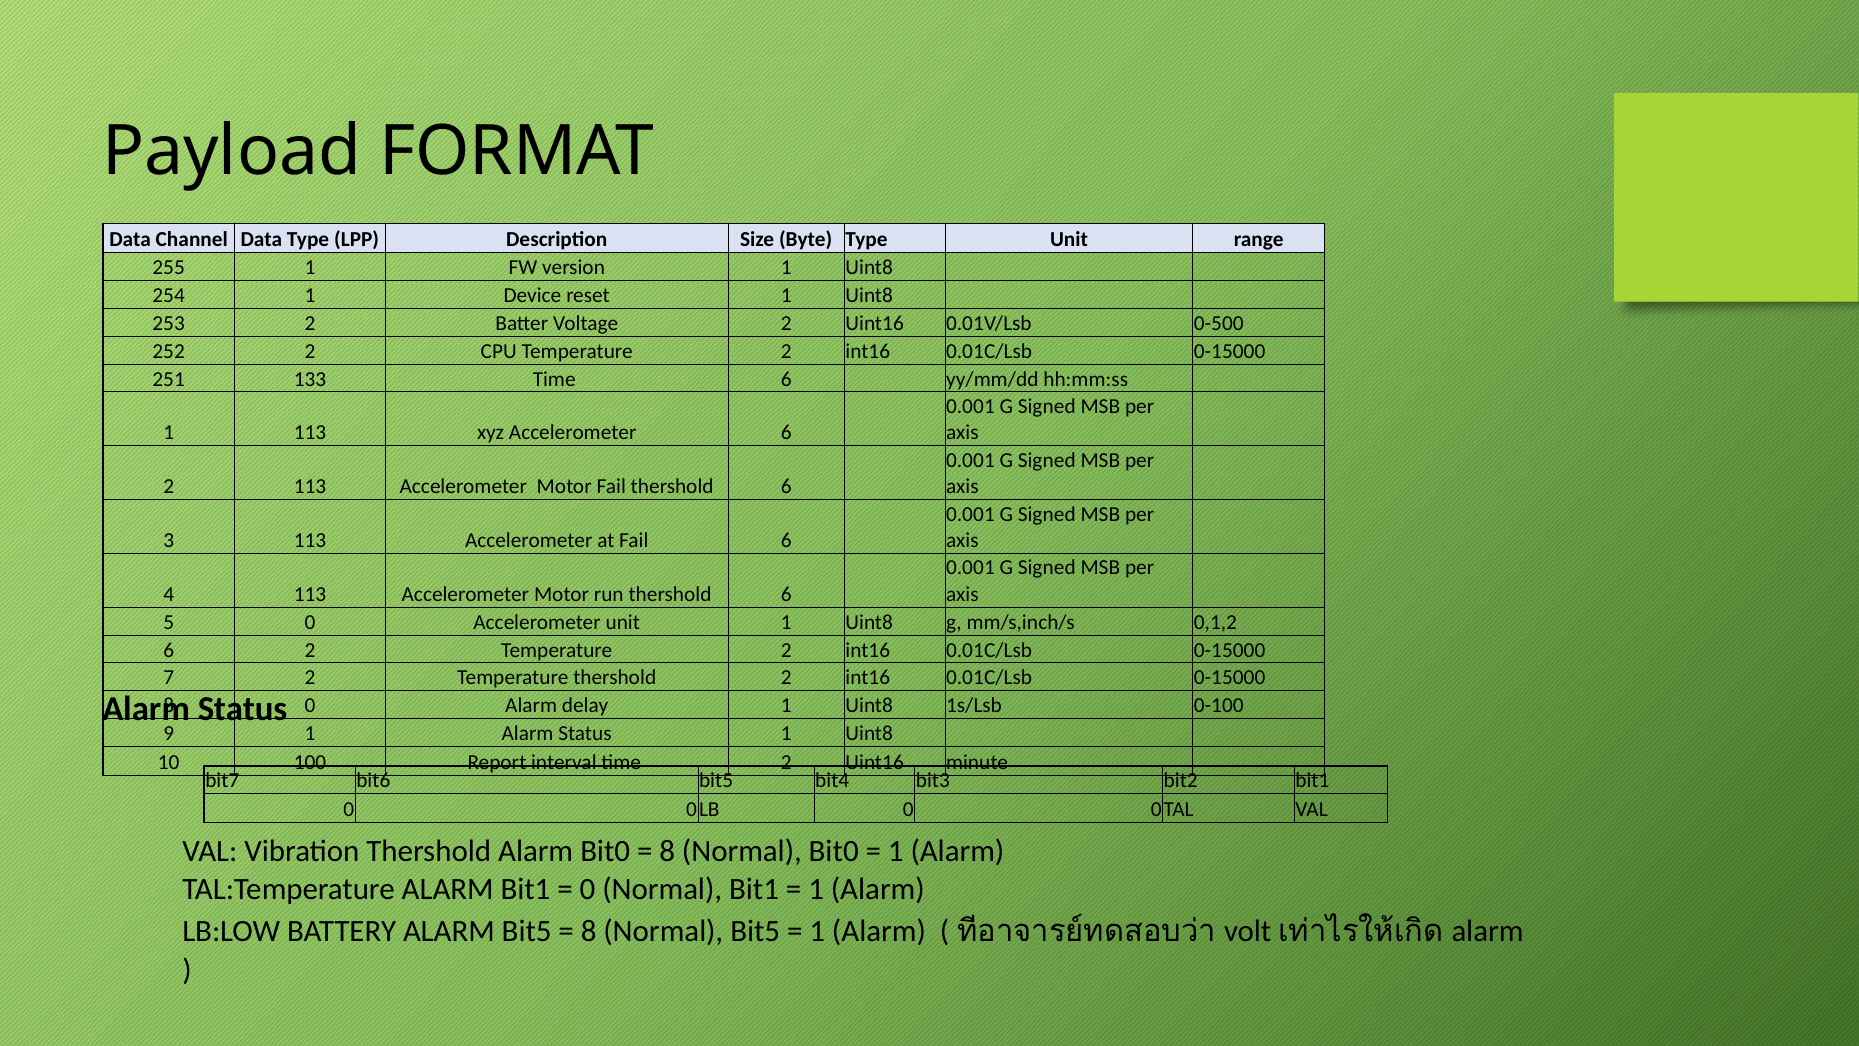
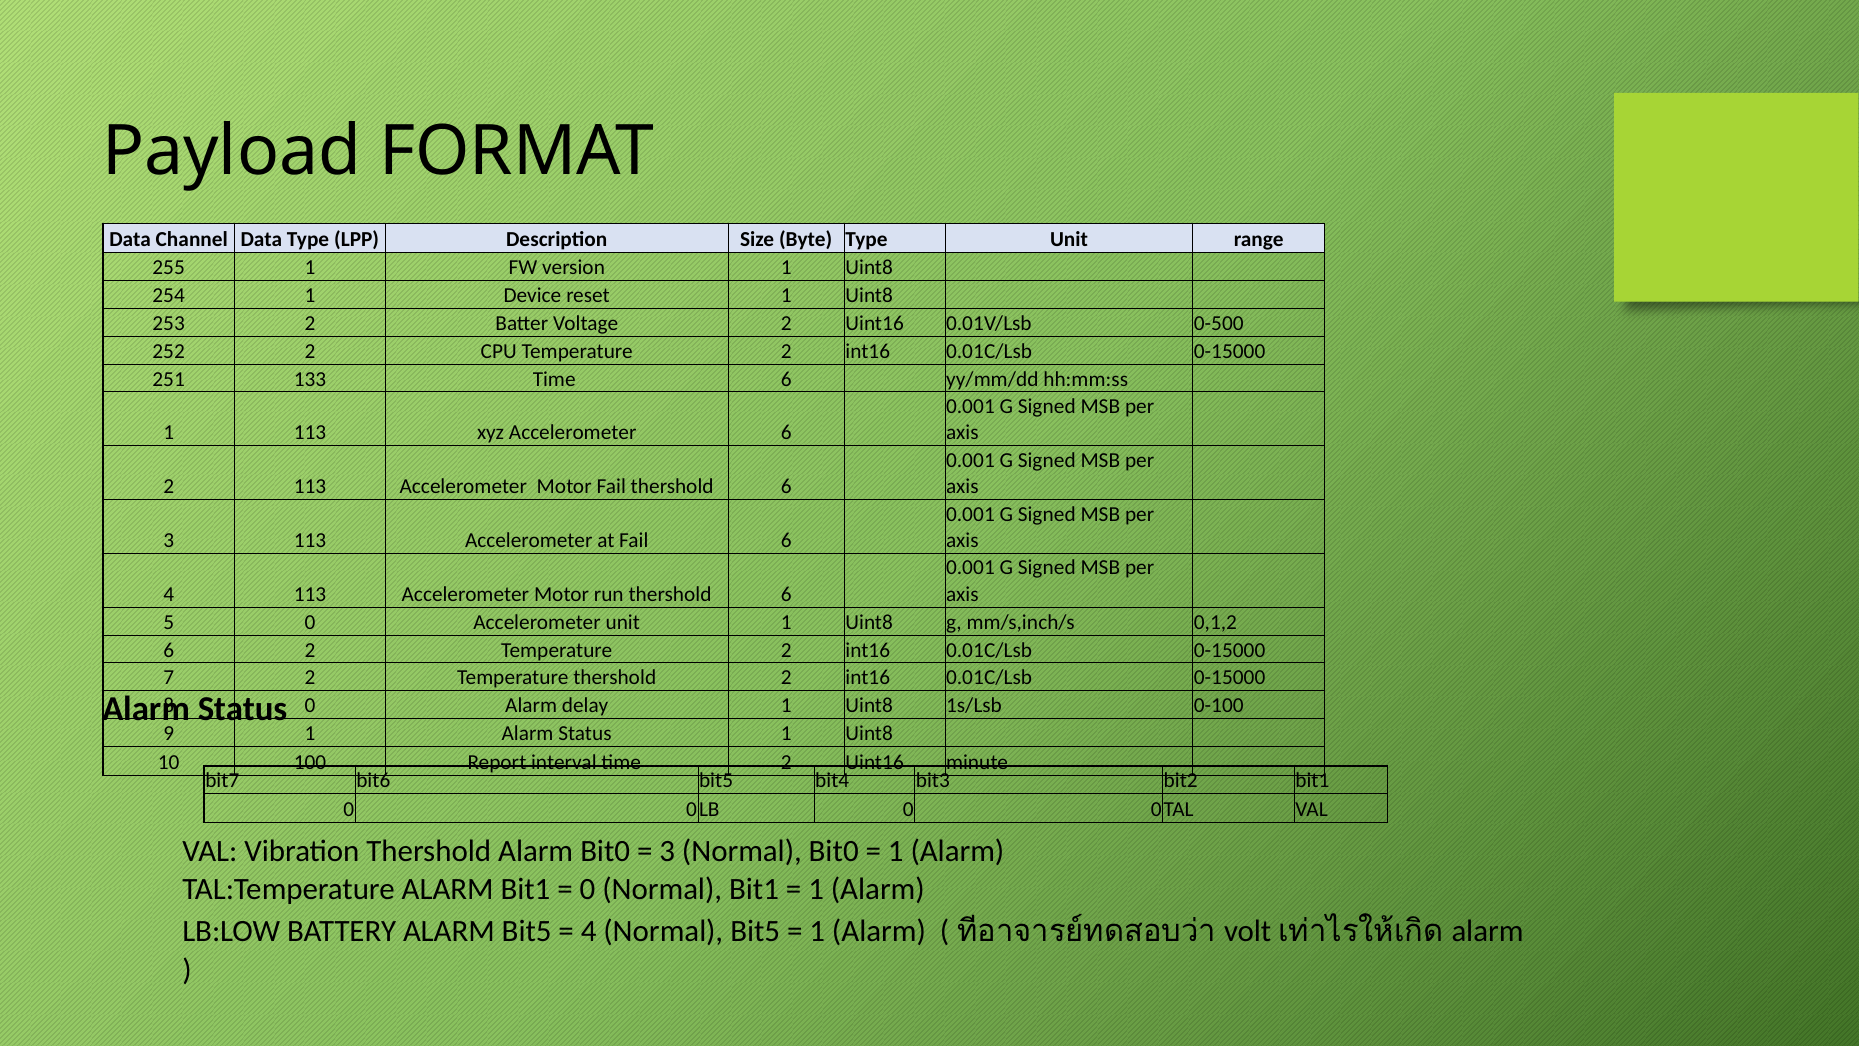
8: 8 -> 3 (667, 851)
8: 8 -> 4 (589, 931)
